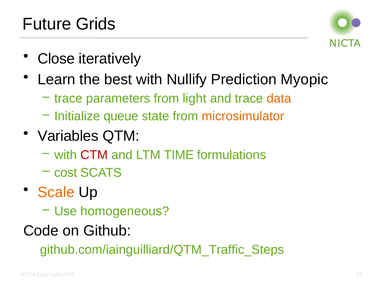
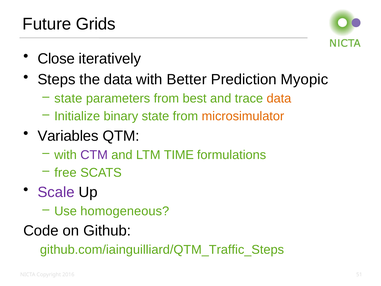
Learn: Learn -> Steps (57, 79)
the best: best -> data (118, 79)
Nullify: Nullify -> Better (187, 79)
trace: trace -> state (68, 98)
light: light -> best (195, 98)
queue: queue -> binary (121, 116)
CTM colour: red -> purple (94, 155)
cost: cost -> free (65, 172)
Scale colour: orange -> purple (56, 192)
